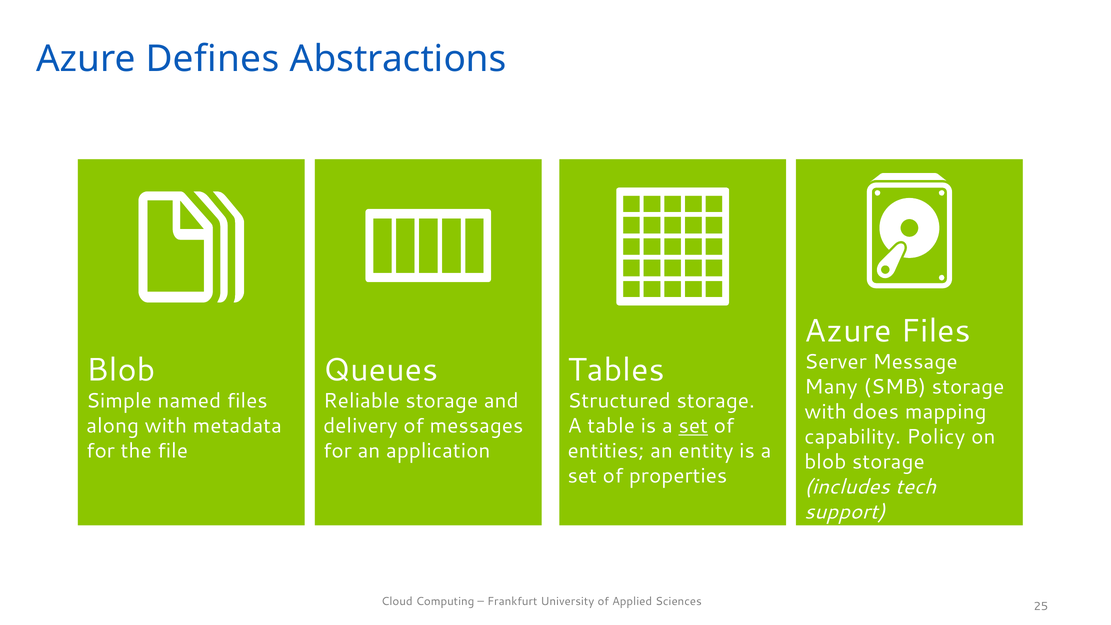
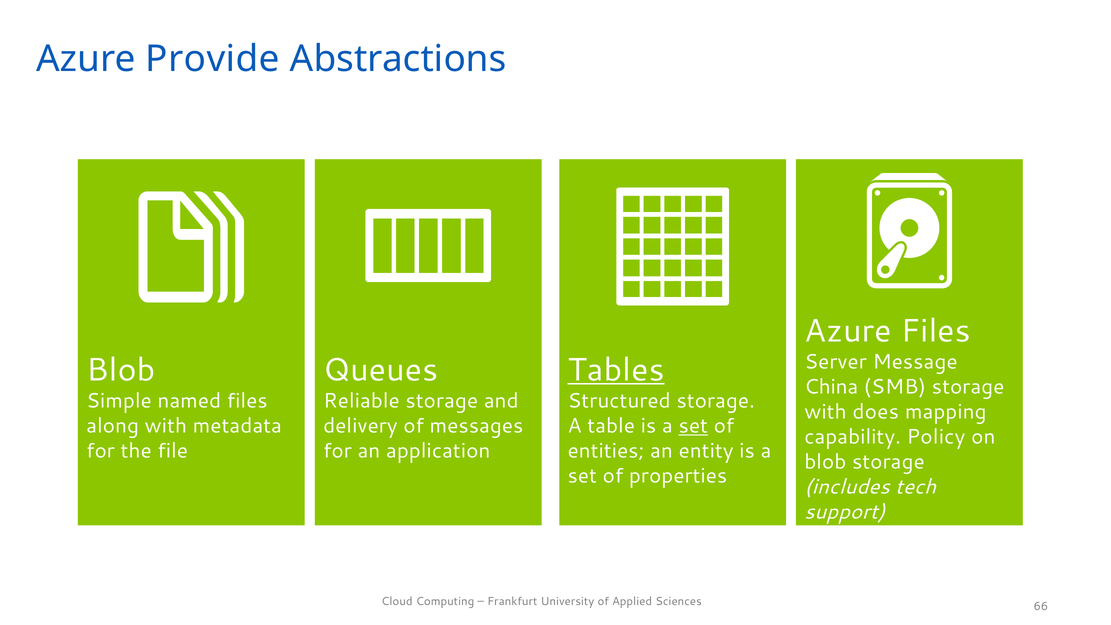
Defines: Defines -> Provide (212, 59)
Tables underline: none -> present (616, 370)
Many: Many -> China (831, 387)
25: 25 -> 66 (1041, 606)
